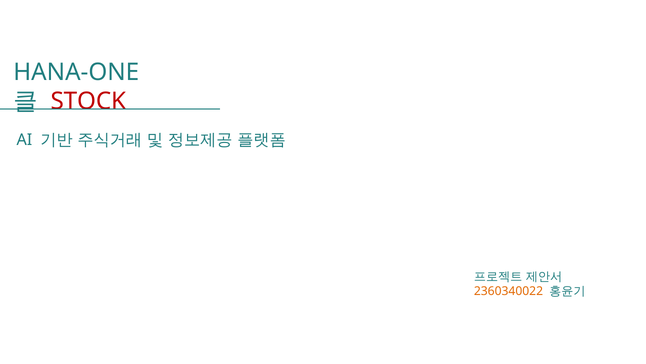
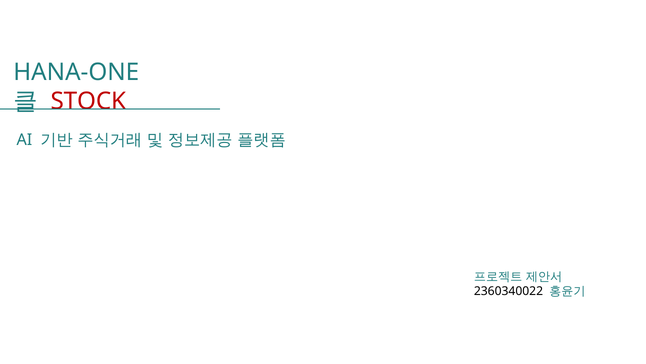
2360340022 colour: orange -> black (508, 291)
